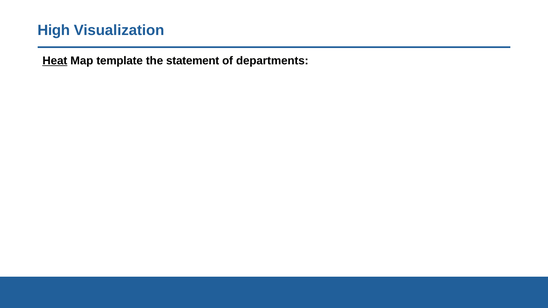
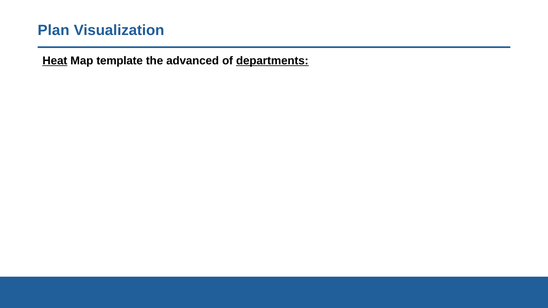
High: High -> Plan (54, 30)
statement: statement -> advanced (193, 61)
departments underline: none -> present (272, 61)
